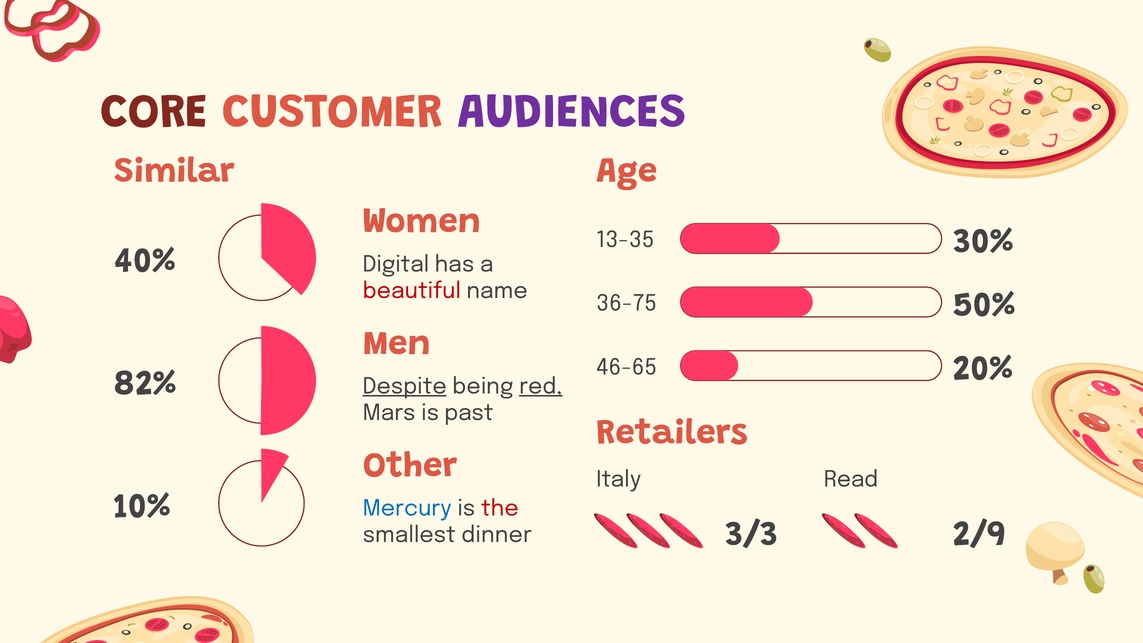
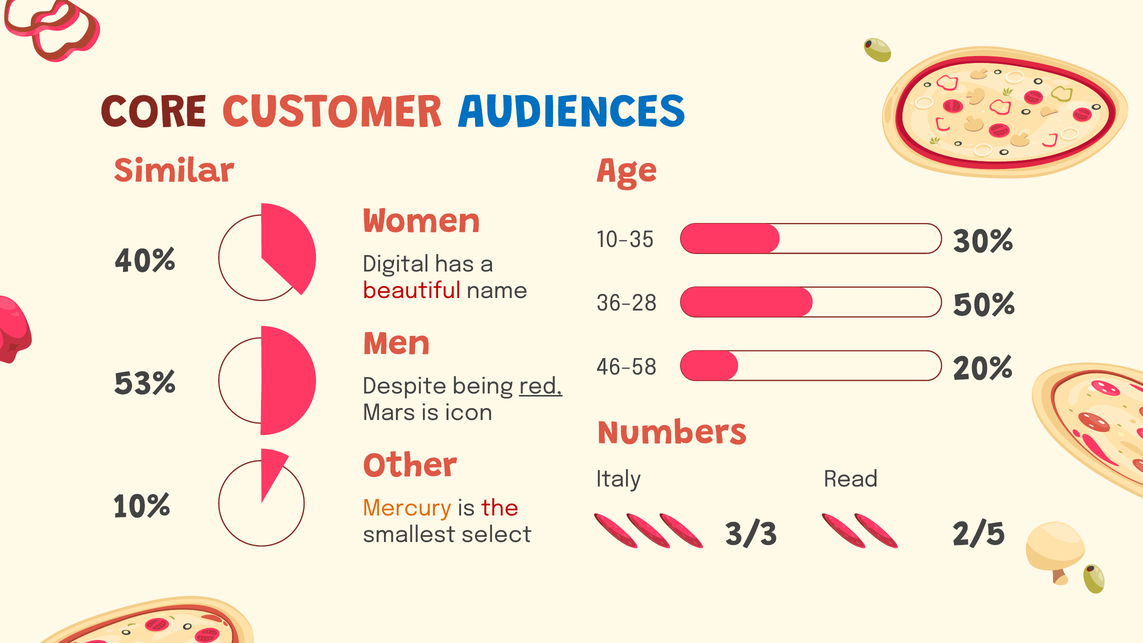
AUDIENCES colour: purple -> blue (572, 111)
13-35: 13-35 -> 10-35 (625, 240)
36-75: 36-75 -> 36-28 (627, 304)
46-65: 46-65 -> 46-58 (627, 367)
82%: 82% -> 53% (145, 383)
Despite underline: present -> none (405, 386)
past: past -> icon (469, 413)
Retailers: Retailers -> Numbers (672, 432)
Mercury colour: blue -> orange (407, 508)
2/9: 2/9 -> 2/5 (979, 534)
dinner: dinner -> select (497, 535)
